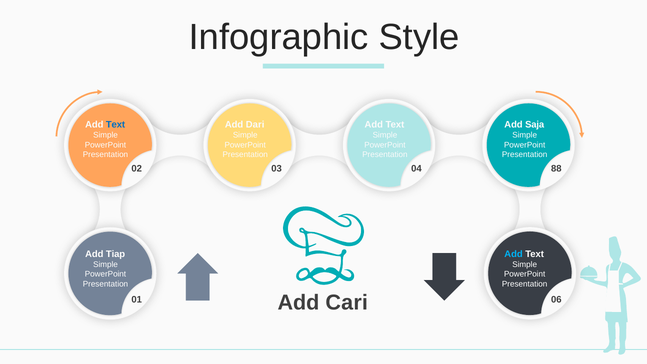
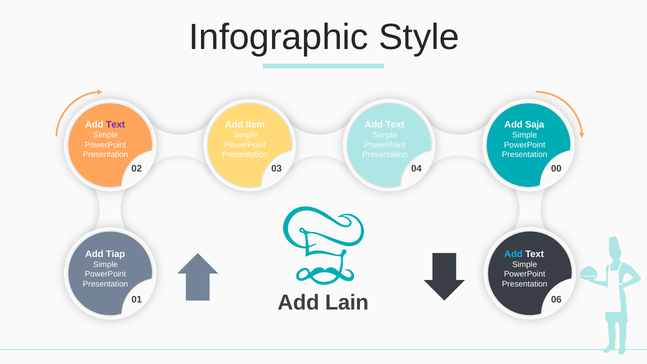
Text colour: blue -> purple (116, 125)
Dari: Dari -> Item (255, 125)
88: 88 -> 00 (556, 169)
Cari: Cari -> Lain (347, 303)
